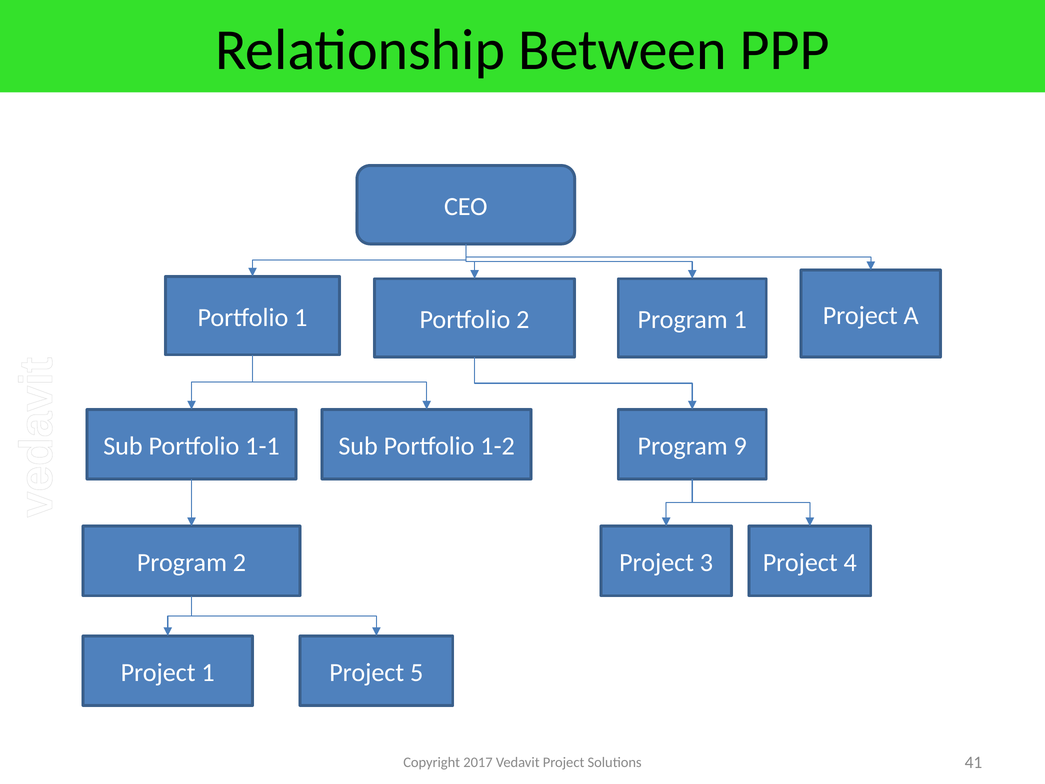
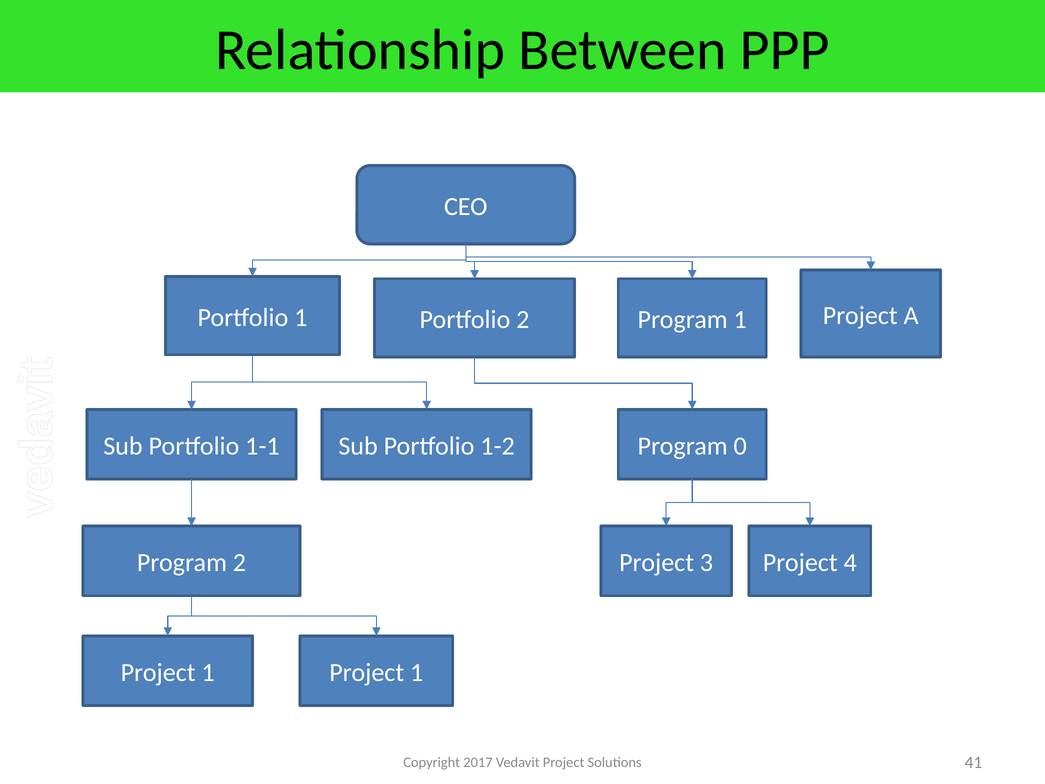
9: 9 -> 0 (740, 446)
1 Project 5: 5 -> 1 (417, 672)
